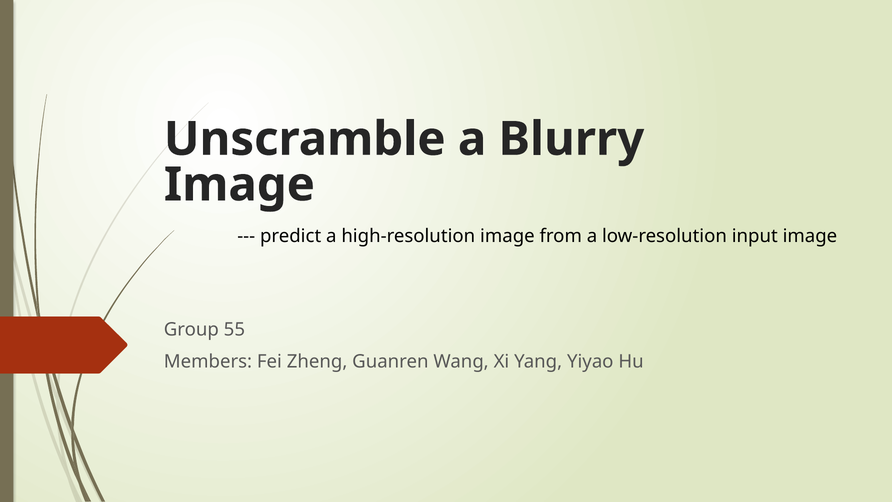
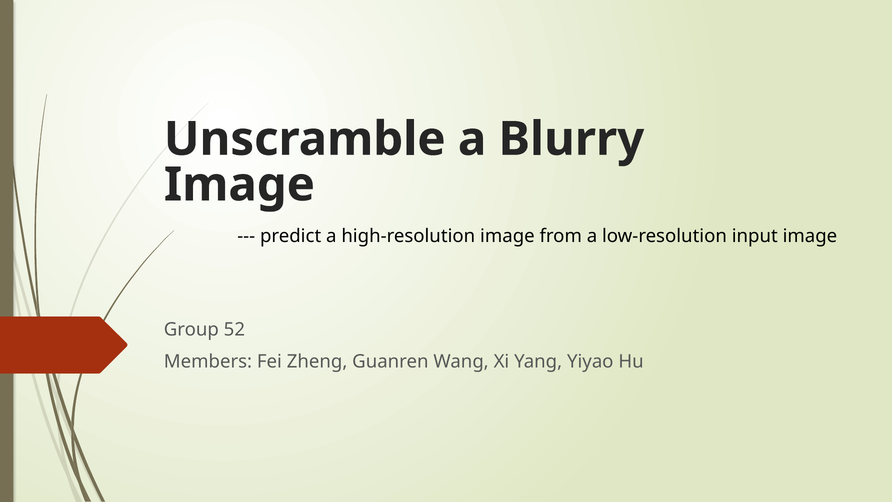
55: 55 -> 52 (234, 330)
